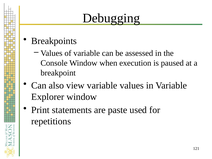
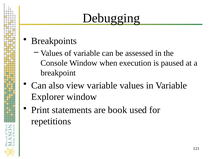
paste: paste -> book (118, 110)
